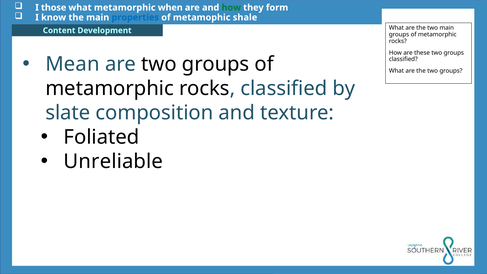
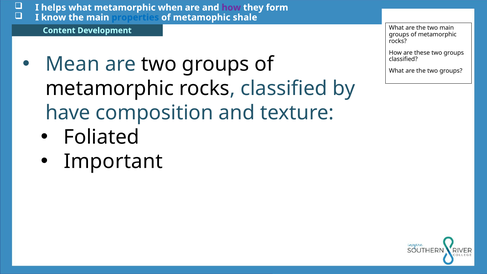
those: those -> helps (54, 8)
how colour: green -> purple (231, 8)
slate: slate -> have (68, 113)
Unreliable: Unreliable -> Important (113, 162)
